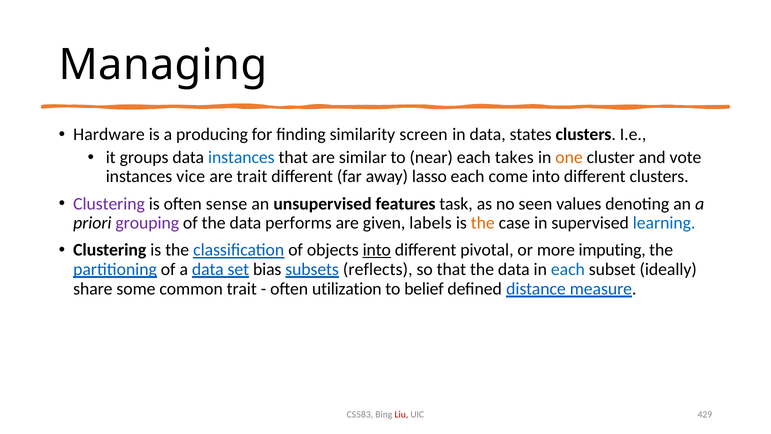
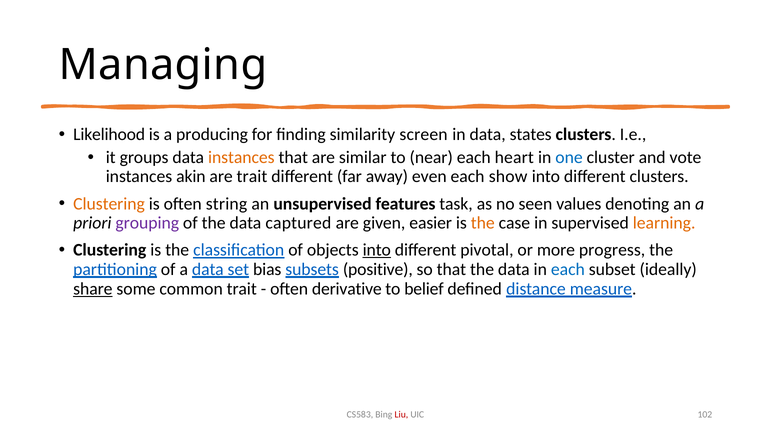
Hardware: Hardware -> Likelihood (109, 134)
instances colour: blue -> orange (241, 157)
takes: takes -> heart (514, 157)
one colour: orange -> blue (569, 157)
vice: vice -> akin (191, 176)
lasso: lasso -> even (429, 176)
come: come -> show (508, 176)
Clustering colour: purple -> orange (109, 204)
sense: sense -> string (227, 204)
performs: performs -> captured (298, 223)
labels: labels -> easier (431, 223)
learning colour: blue -> orange (664, 223)
imputing: imputing -> progress (612, 250)
reflects: reflects -> positive (378, 269)
share underline: none -> present (93, 289)
utilization: utilization -> derivative (347, 289)
429: 429 -> 102 (705, 414)
